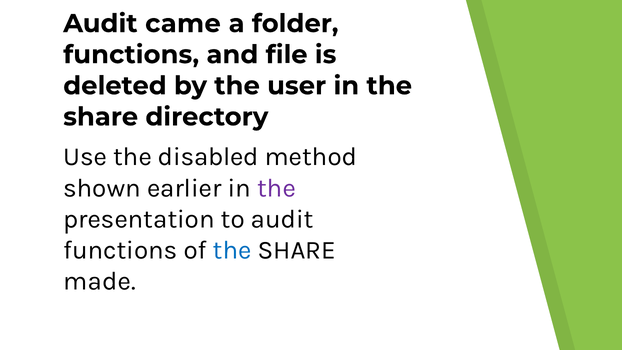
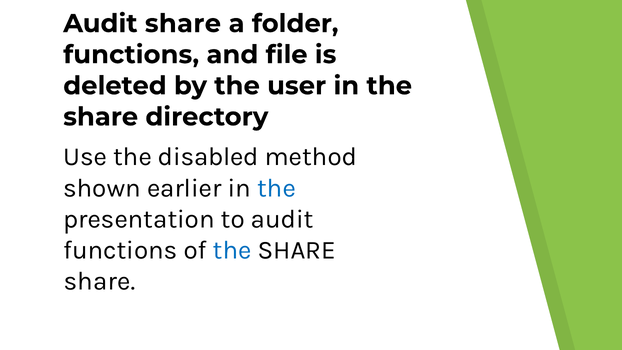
Audit came: came -> share (183, 24)
the colour: purple -> blue (277, 188)
made: made -> share (100, 281)
